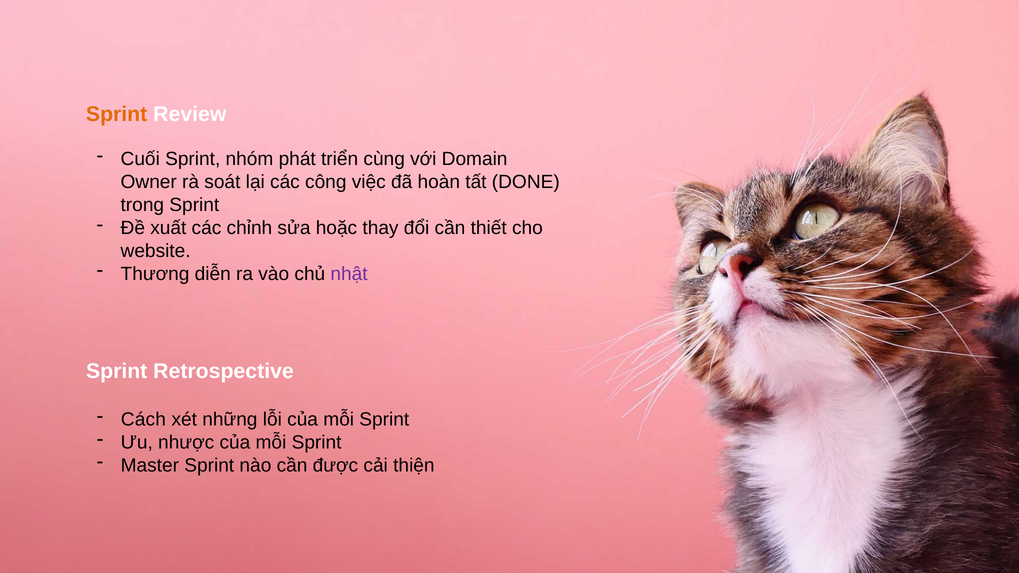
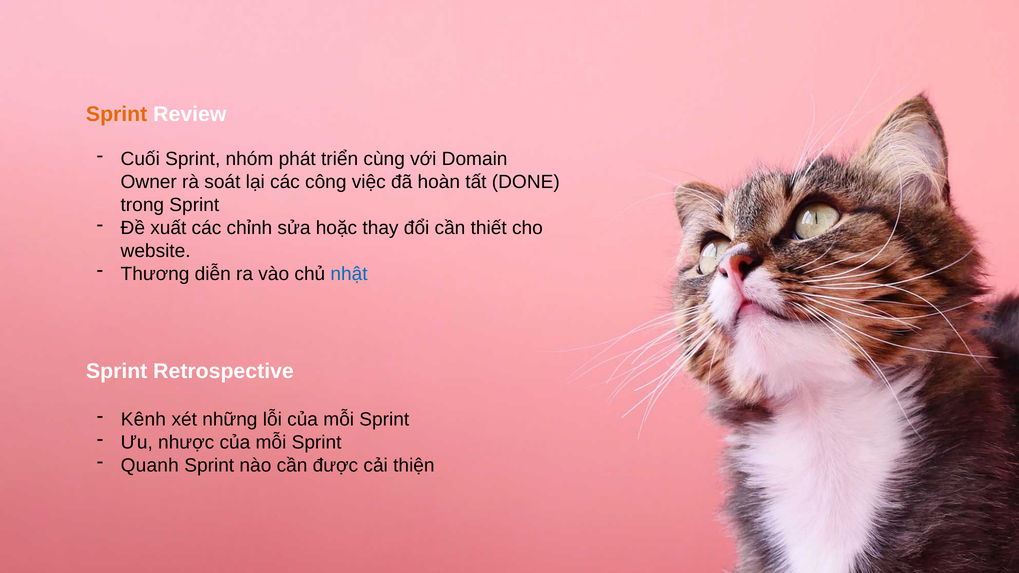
nhật colour: purple -> blue (349, 274)
Cách: Cách -> Kênh (143, 420)
Master: Master -> Quanh (150, 465)
